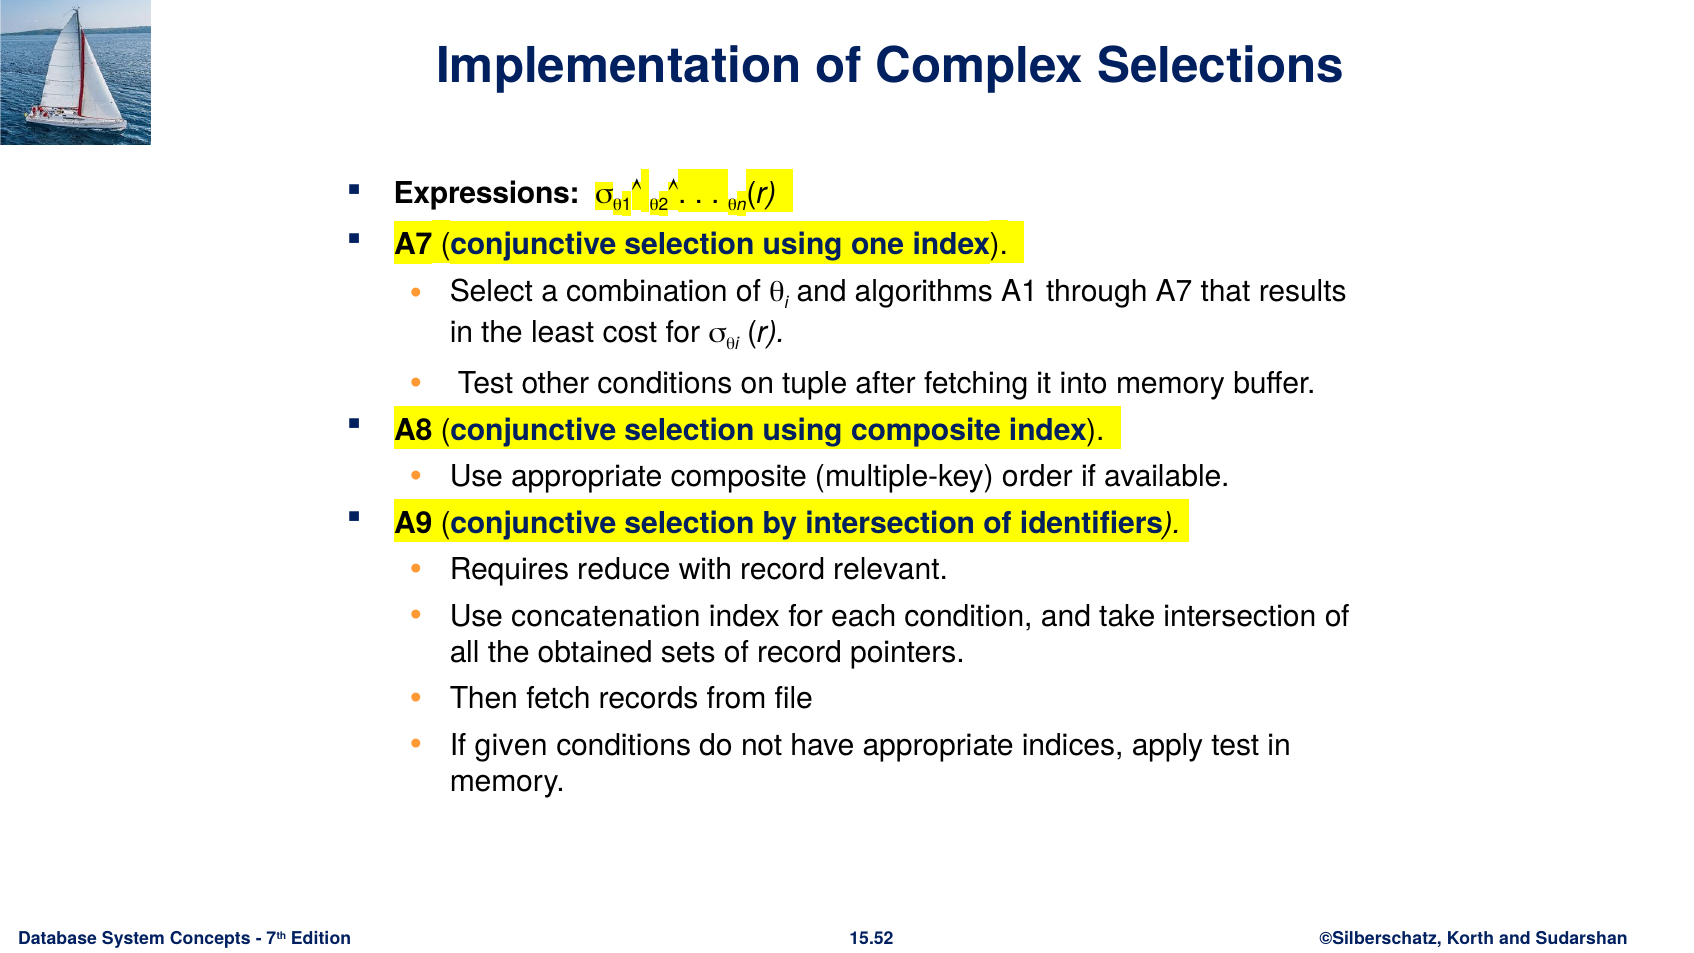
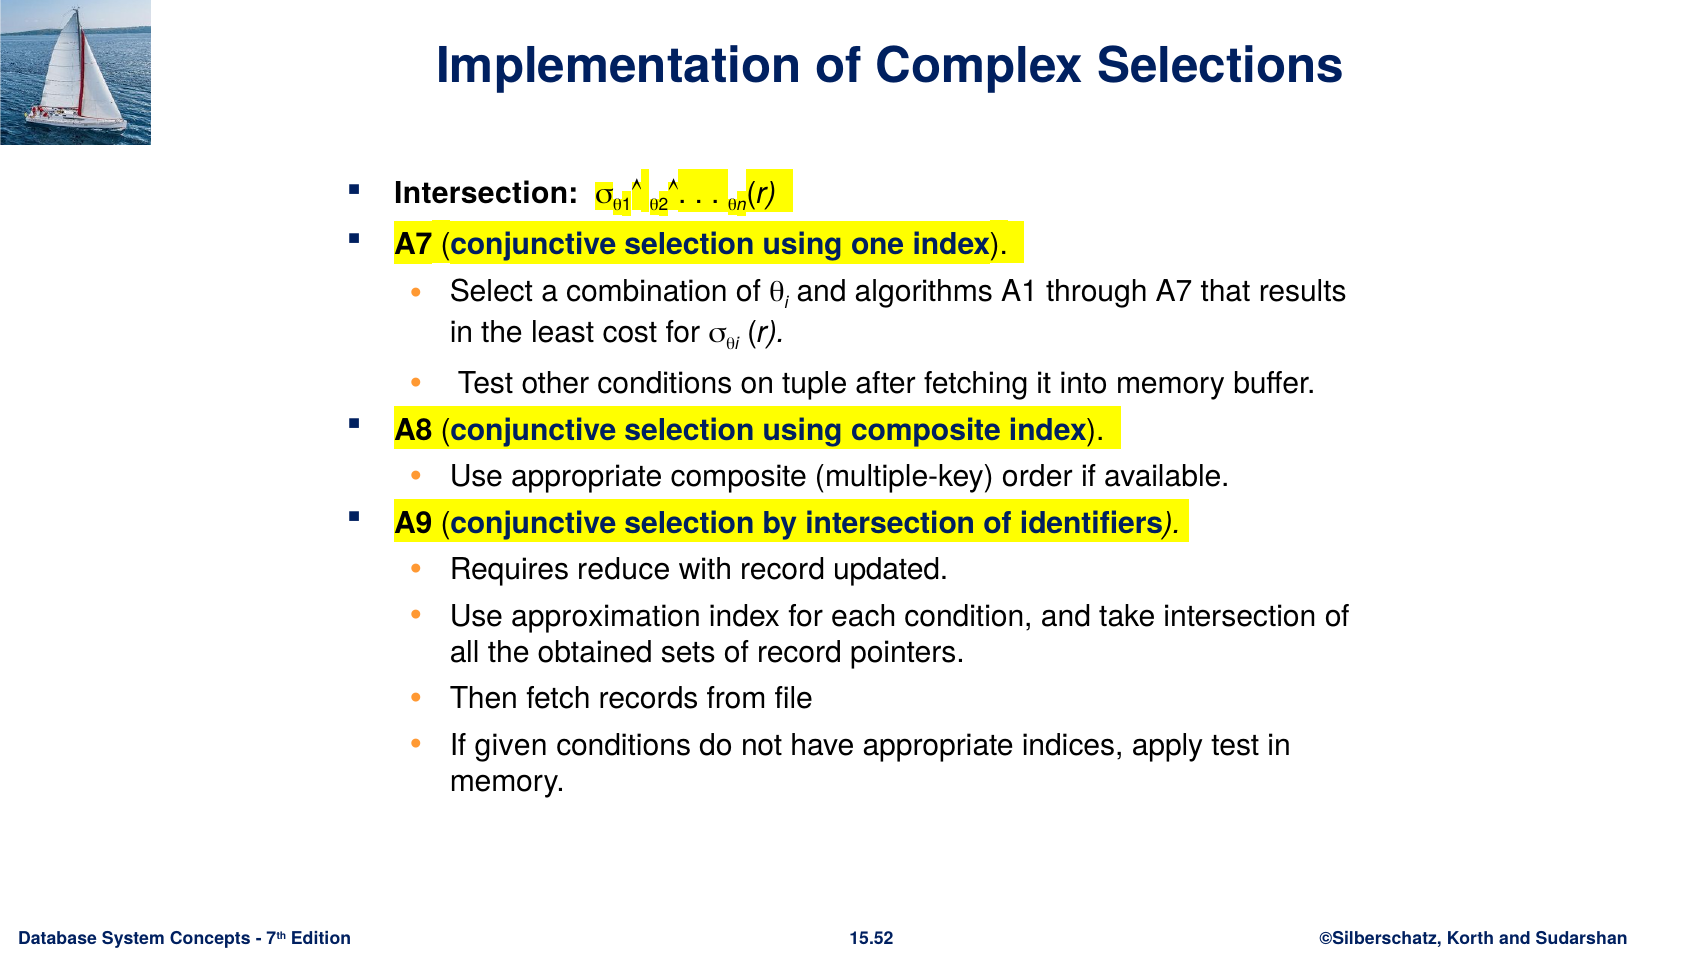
Expressions: Expressions -> Intersection (486, 193)
relevant: relevant -> updated (891, 570)
concatenation: concatenation -> approximation (606, 616)
